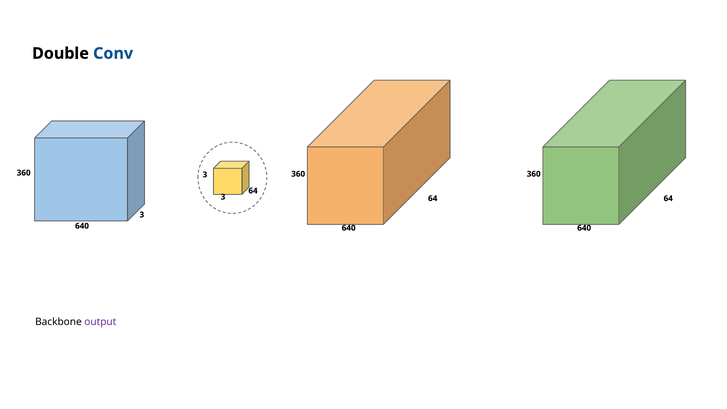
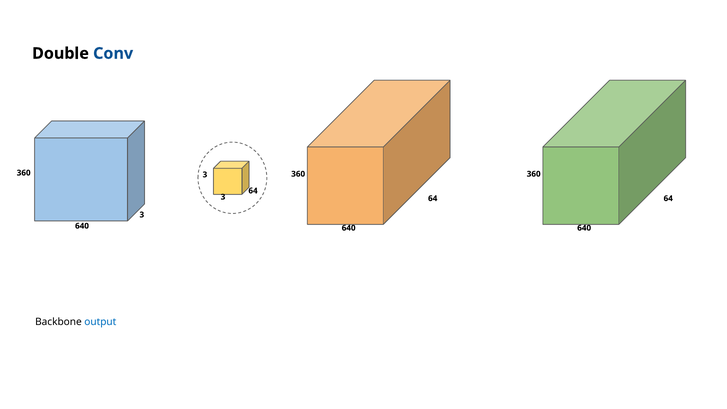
output colour: purple -> blue (100, 322)
